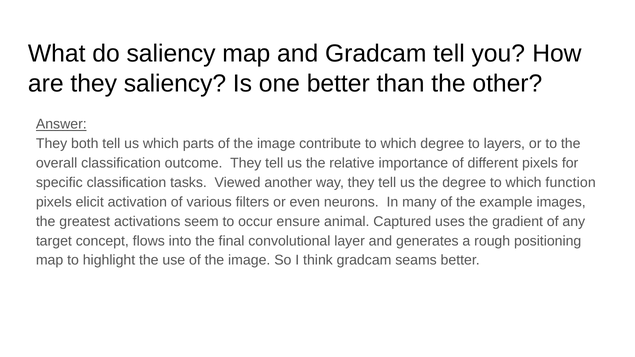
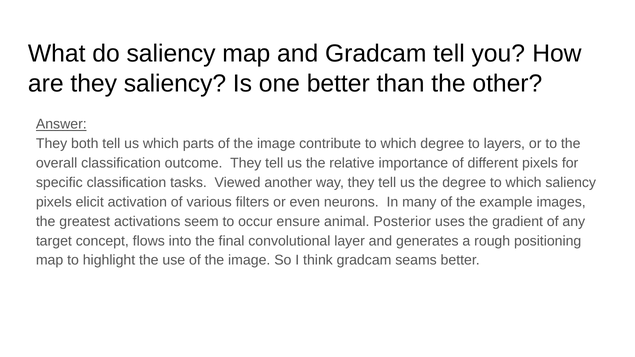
which function: function -> saliency (571, 183)
Captured: Captured -> Posterior (402, 222)
